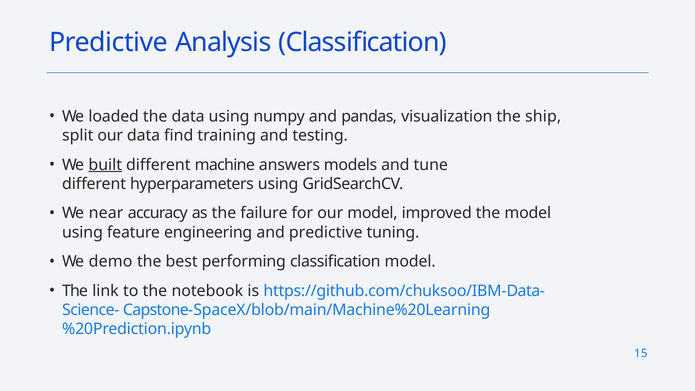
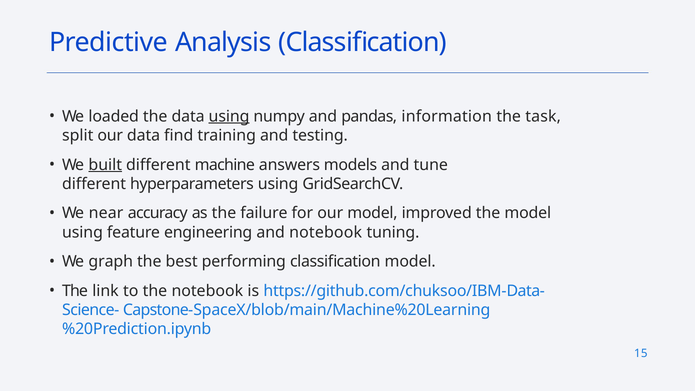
using underline: none -> present (229, 116)
visualization: visualization -> information (447, 116)
ship: ship -> task (543, 116)
and predictive: predictive -> notebook (326, 232)
demo: demo -> graph (111, 261)
